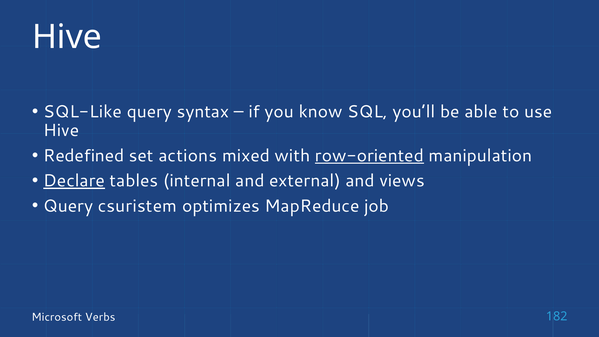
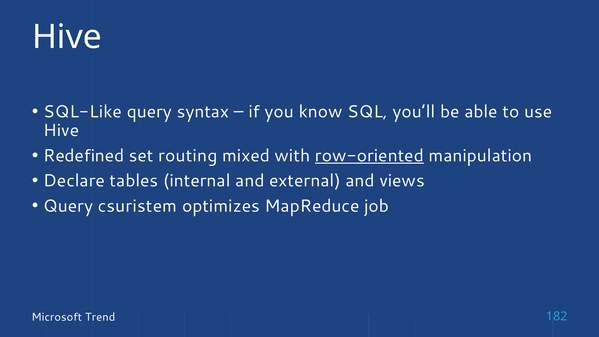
actions: actions -> routing (188, 156)
Declare underline: present -> none (74, 181)
Verbs: Verbs -> Trend (100, 317)
